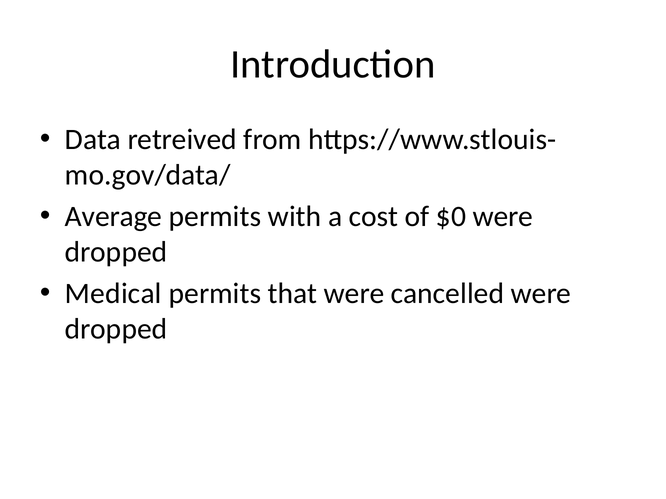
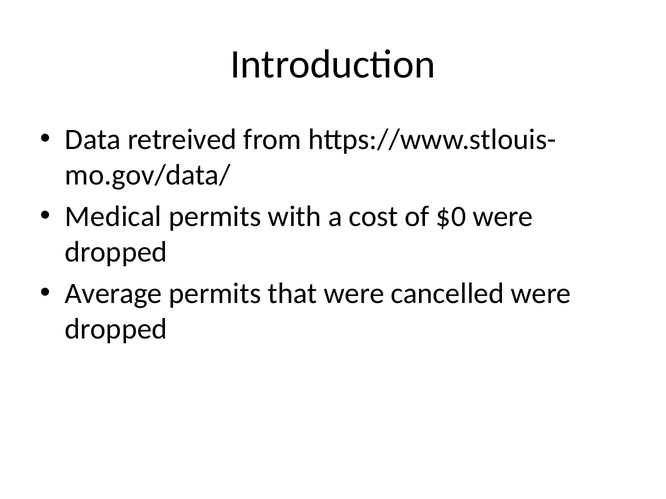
Average: Average -> Medical (113, 217)
Medical: Medical -> Average (114, 294)
